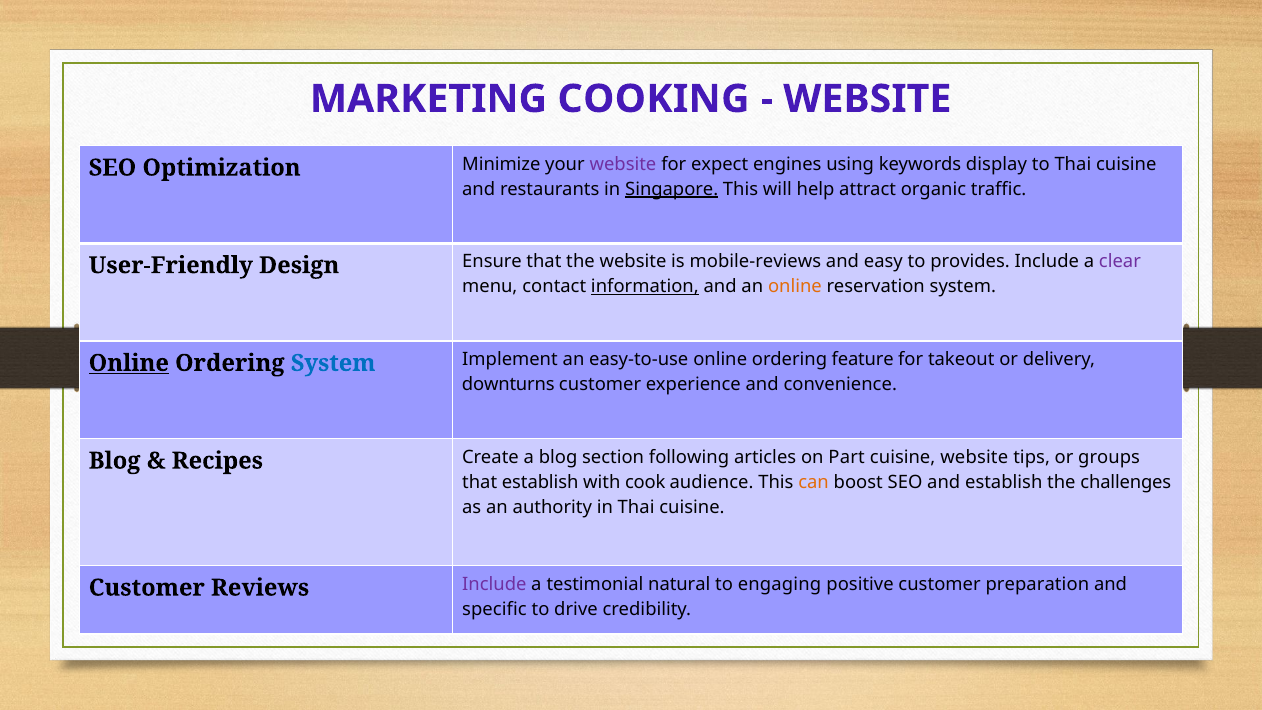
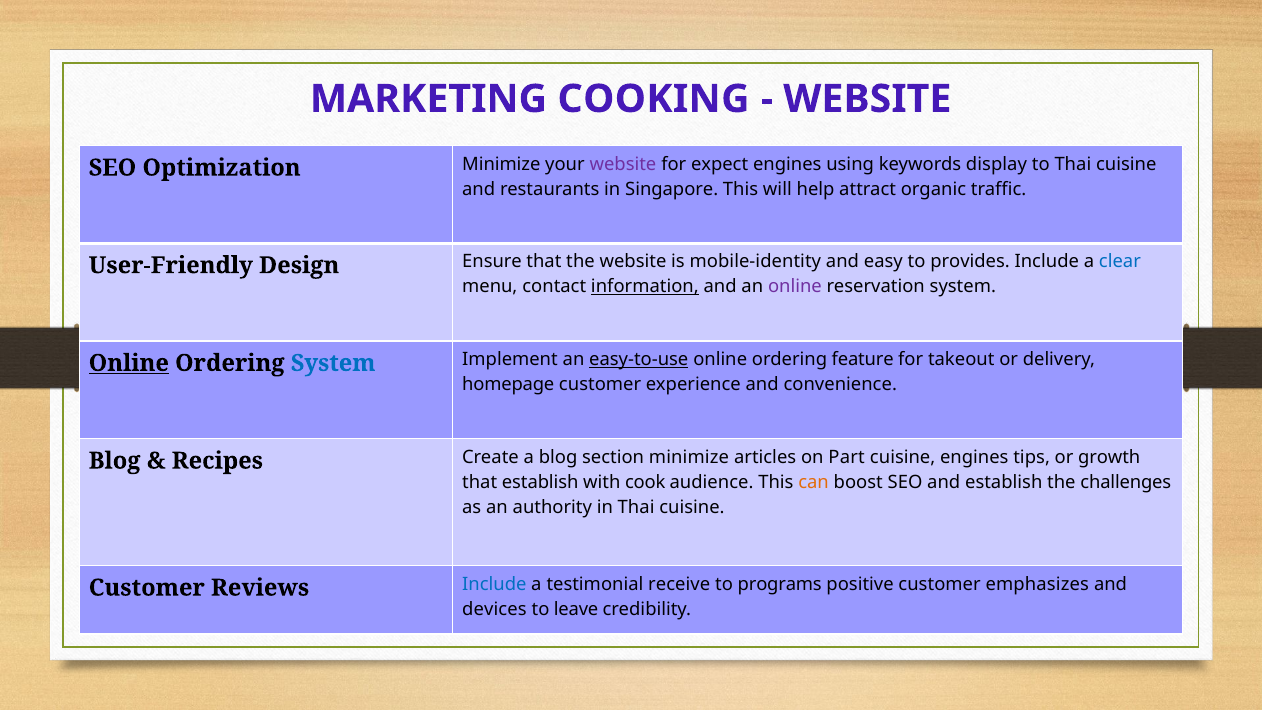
Singapore underline: present -> none (672, 189)
mobile-reviews: mobile-reviews -> mobile-identity (755, 262)
clear colour: purple -> blue (1120, 262)
online colour: orange -> purple (795, 287)
easy-to-use underline: none -> present (639, 359)
downturns: downturns -> homepage (508, 384)
section following: following -> minimize (689, 457)
cuisine website: website -> engines (974, 457)
groups: groups -> growth (1109, 457)
Include colour: purple -> blue (494, 584)
natural: natural -> receive (679, 584)
engaging: engaging -> programs (780, 584)
preparation: preparation -> emphasizes (1037, 584)
specific: specific -> devices (494, 609)
drive: drive -> leave (576, 609)
